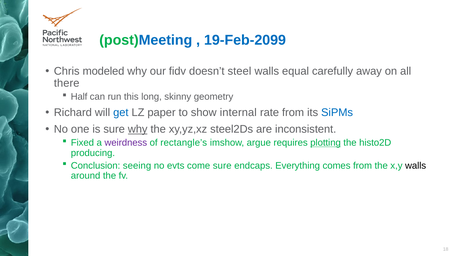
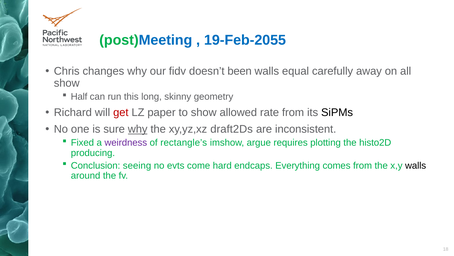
19-Feb-2099: 19-Feb-2099 -> 19-Feb-2055 (245, 40)
modeled: modeled -> changes (103, 71)
steel: steel -> been (240, 71)
there: there -> show (67, 83)
get colour: blue -> red (121, 112)
internal: internal -> allowed (238, 112)
SiPMs colour: blue -> black (337, 112)
steel2Ds: steel2Ds -> draft2Ds (232, 129)
plotting underline: present -> none (326, 142)
come sure: sure -> hard (222, 165)
